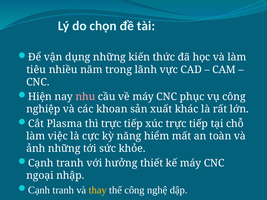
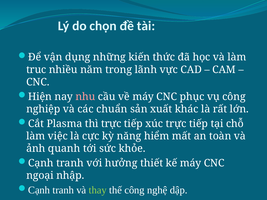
tiêu: tiêu -> truc (36, 70)
khoan: khoan -> chuẩn (112, 109)
ảnh những: những -> quanh (64, 149)
thay colour: yellow -> light green (98, 190)
